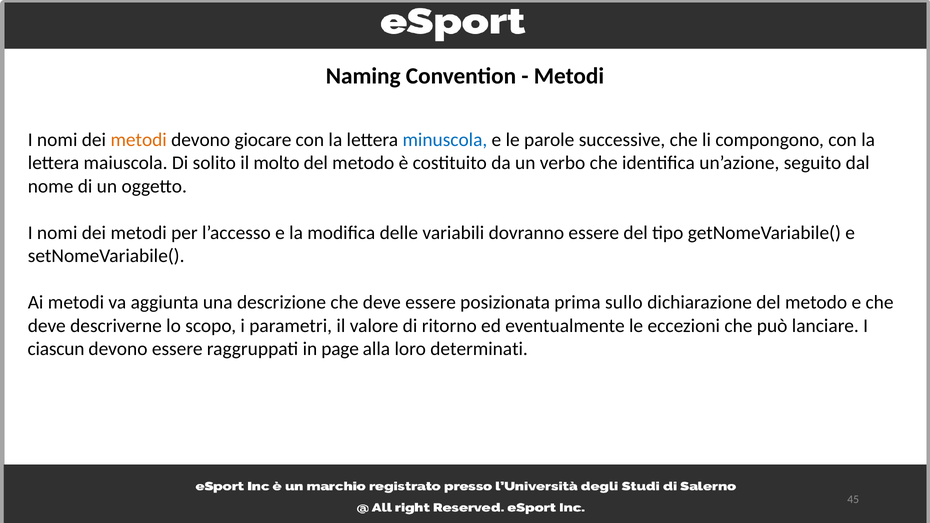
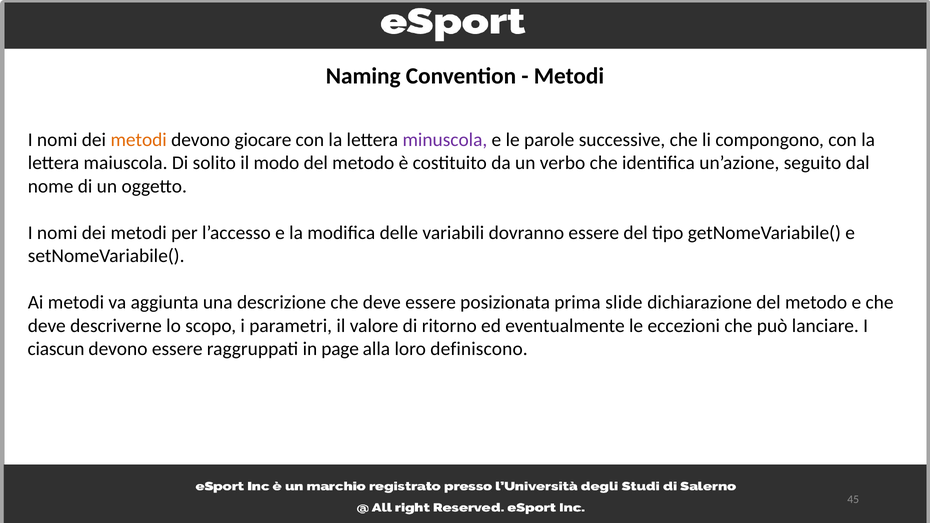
minuscola colour: blue -> purple (445, 140)
molto: molto -> modo (276, 163)
sullo: sullo -> slide (624, 302)
determinati: determinati -> definiscono (479, 349)
